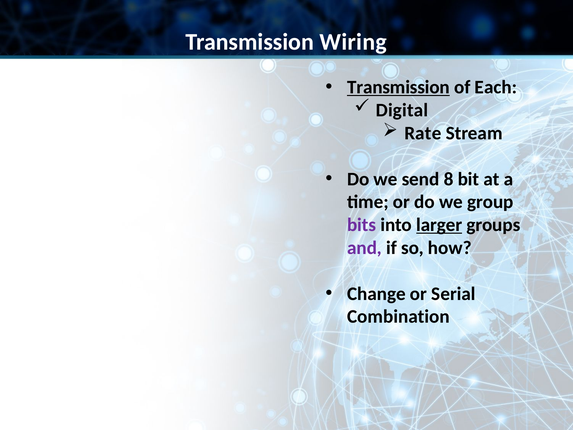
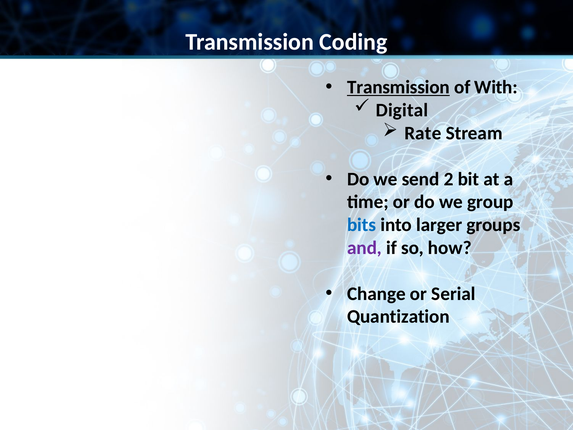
Wiring: Wiring -> Coding (353, 42)
Each: Each -> With (496, 87)
8: 8 -> 2 (449, 179)
bits colour: purple -> blue (362, 225)
larger underline: present -> none (439, 225)
Combination: Combination -> Quantization (398, 316)
